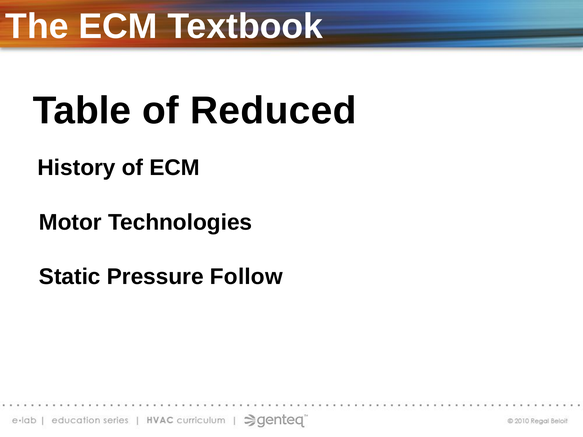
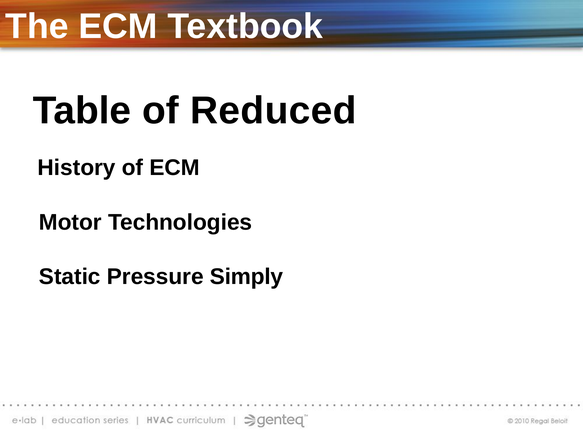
Follow: Follow -> Simply (247, 277)
